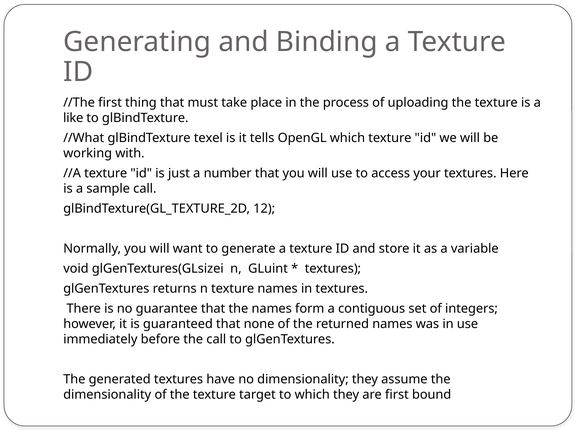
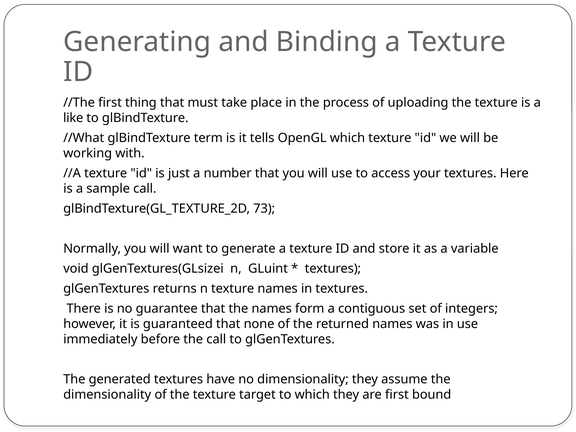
texel: texel -> term (208, 138)
12: 12 -> 73 (264, 209)
